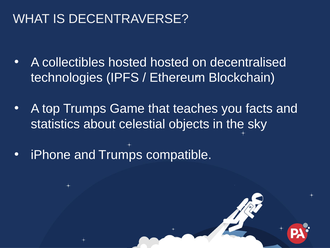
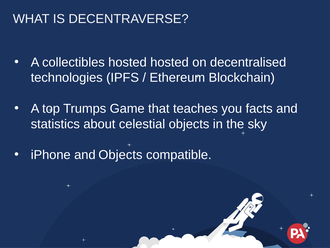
and Trumps: Trumps -> Objects (120, 155)
